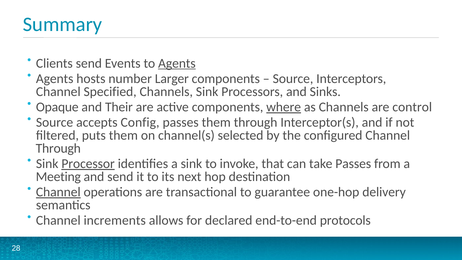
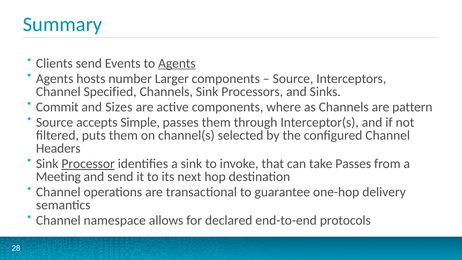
Opaque: Opaque -> Commit (57, 107)
Their: Their -> Sizes (119, 107)
where underline: present -> none (284, 107)
control: control -> pattern (412, 107)
Config: Config -> Simple (140, 122)
Through: Through -> Headers (58, 148)
Channel underline: present -> none (58, 192)
increments: increments -> namespace (115, 220)
